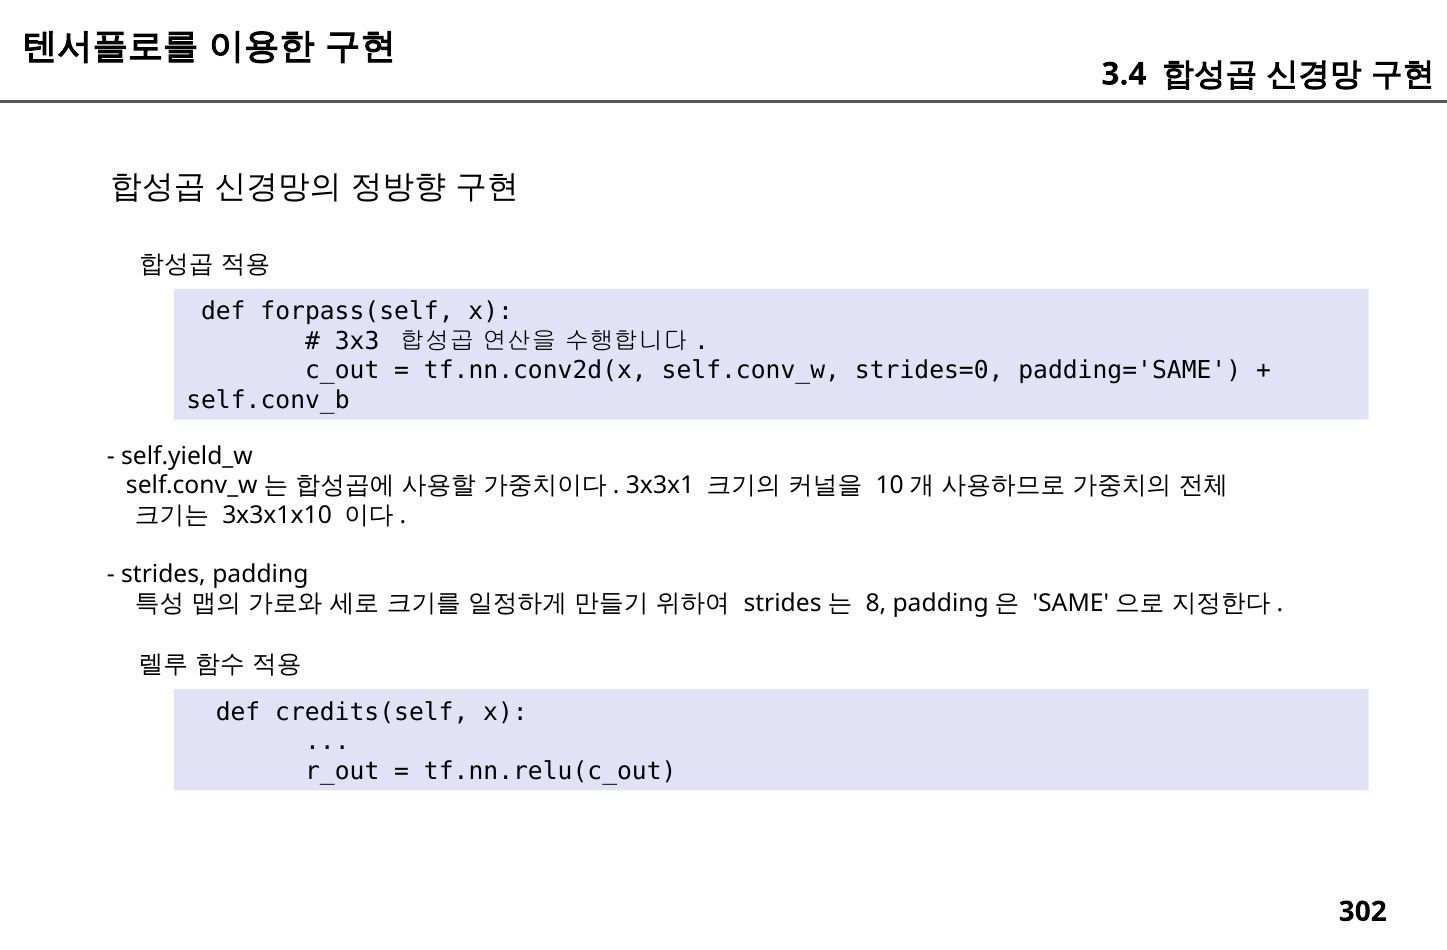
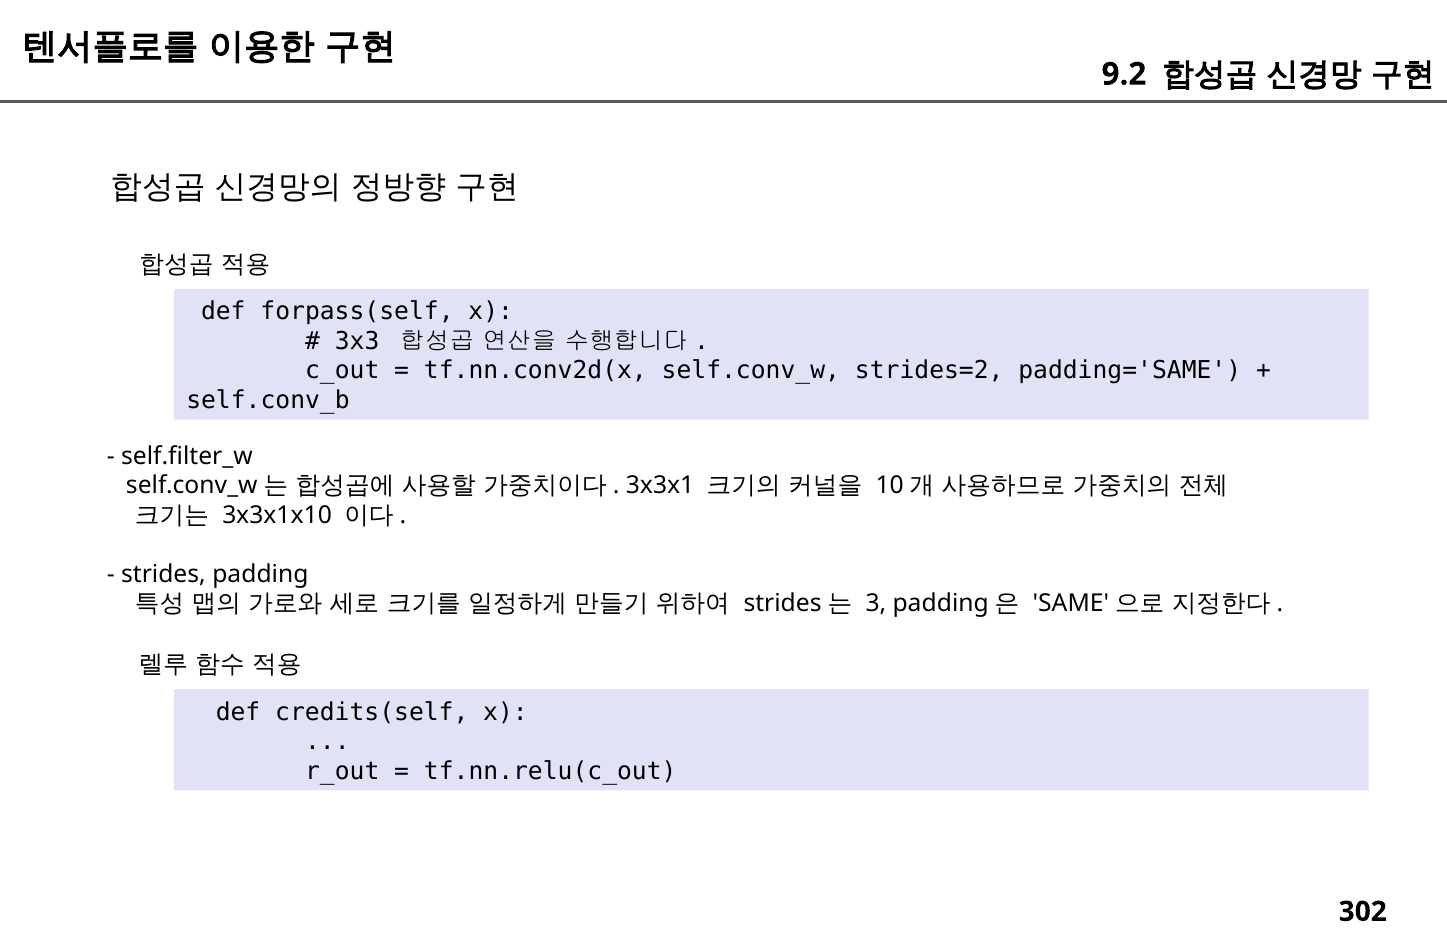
3.4: 3.4 -> 9.2 (1124, 74)
strides=0: strides=0 -> strides=2 (929, 371)
self.yield_w: self.yield_w -> self.filter_w (187, 456)
8: 8 -> 3 (876, 604)
